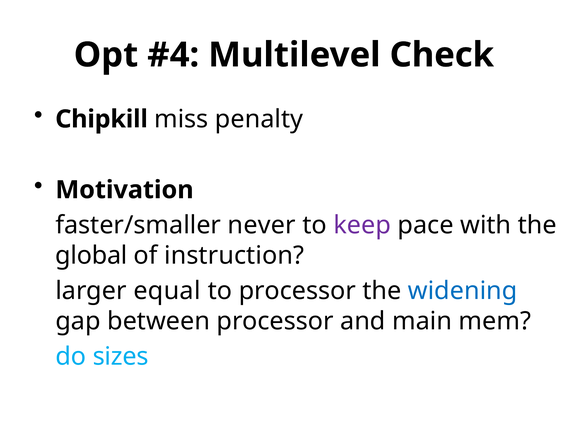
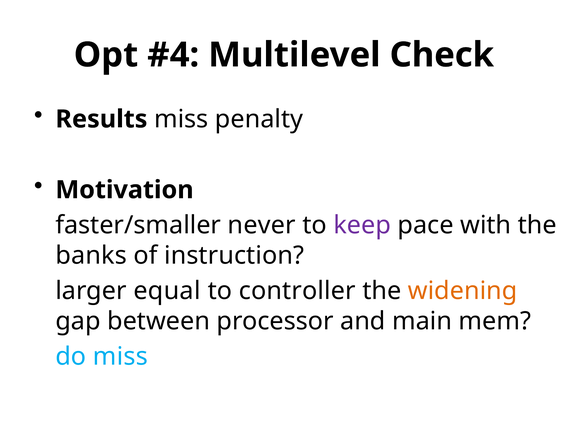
Chipkill: Chipkill -> Results (101, 119)
global: global -> banks (91, 256)
to processor: processor -> controller (297, 291)
widening colour: blue -> orange (463, 291)
do sizes: sizes -> miss (120, 357)
